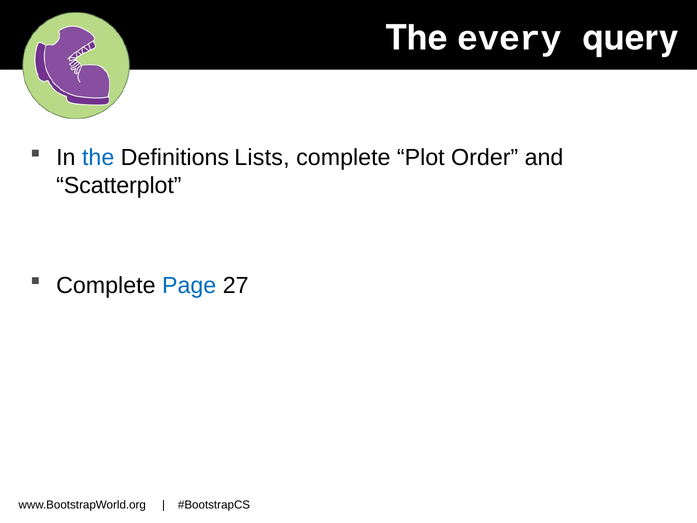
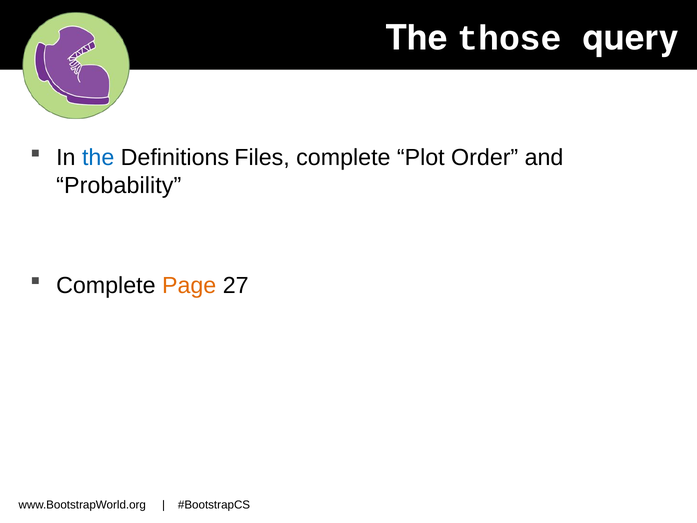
every: every -> those (509, 38)
Lists: Lists -> Files (262, 158)
Scatterplot: Scatterplot -> Probability (119, 186)
Page colour: blue -> orange (189, 285)
